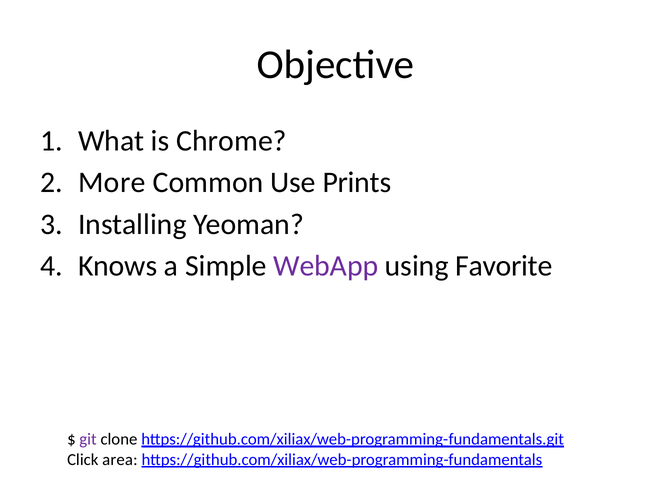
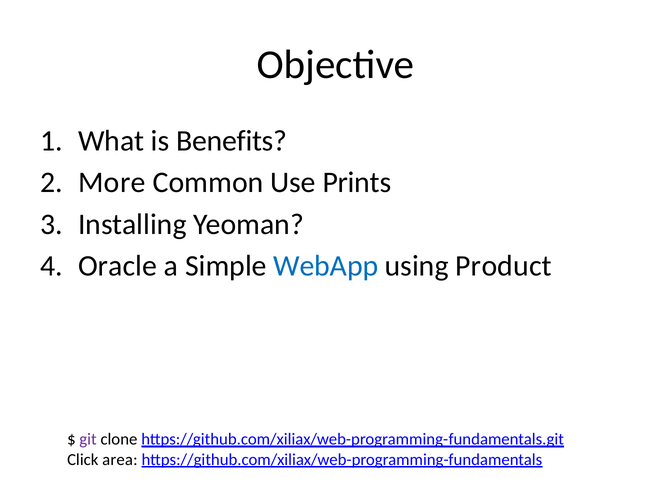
Chrome: Chrome -> Benefits (232, 141)
Knows: Knows -> Oracle (118, 266)
WebApp colour: purple -> blue (326, 266)
Favorite: Favorite -> Product (504, 266)
